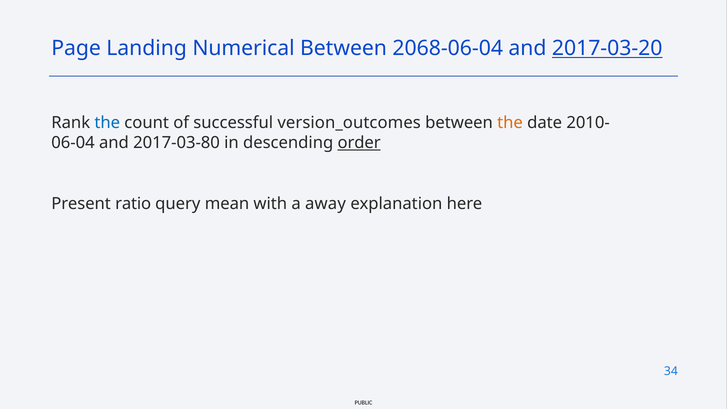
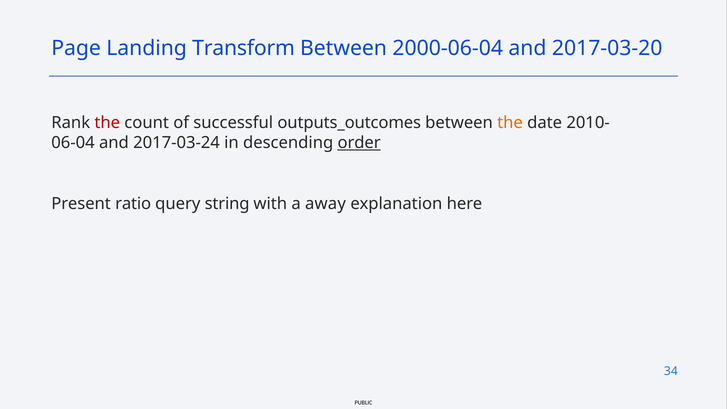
Numerical: Numerical -> Transform (244, 48)
2068-06-04: 2068-06-04 -> 2000-06-04 (448, 48)
2017-03-20 underline: present -> none (607, 48)
the colour: blue -> red (107, 123)
version_outcomes: version_outcomes -> outputs_outcomes (349, 123)
2017-03-80: 2017-03-80 -> 2017-03-24 (177, 143)
mean: mean -> string (227, 204)
